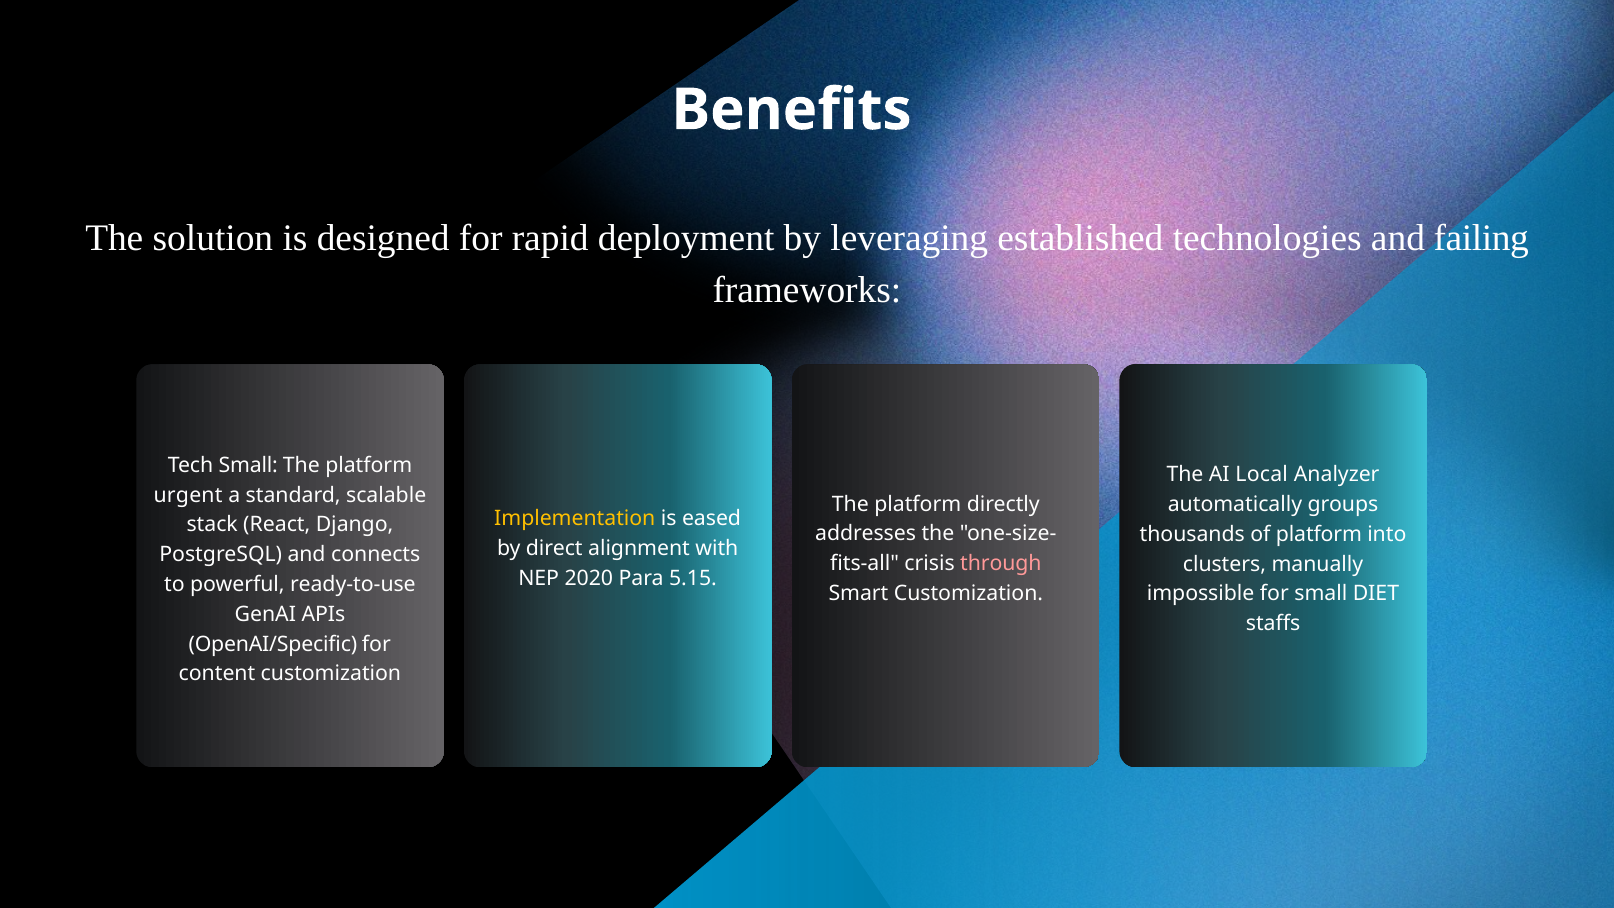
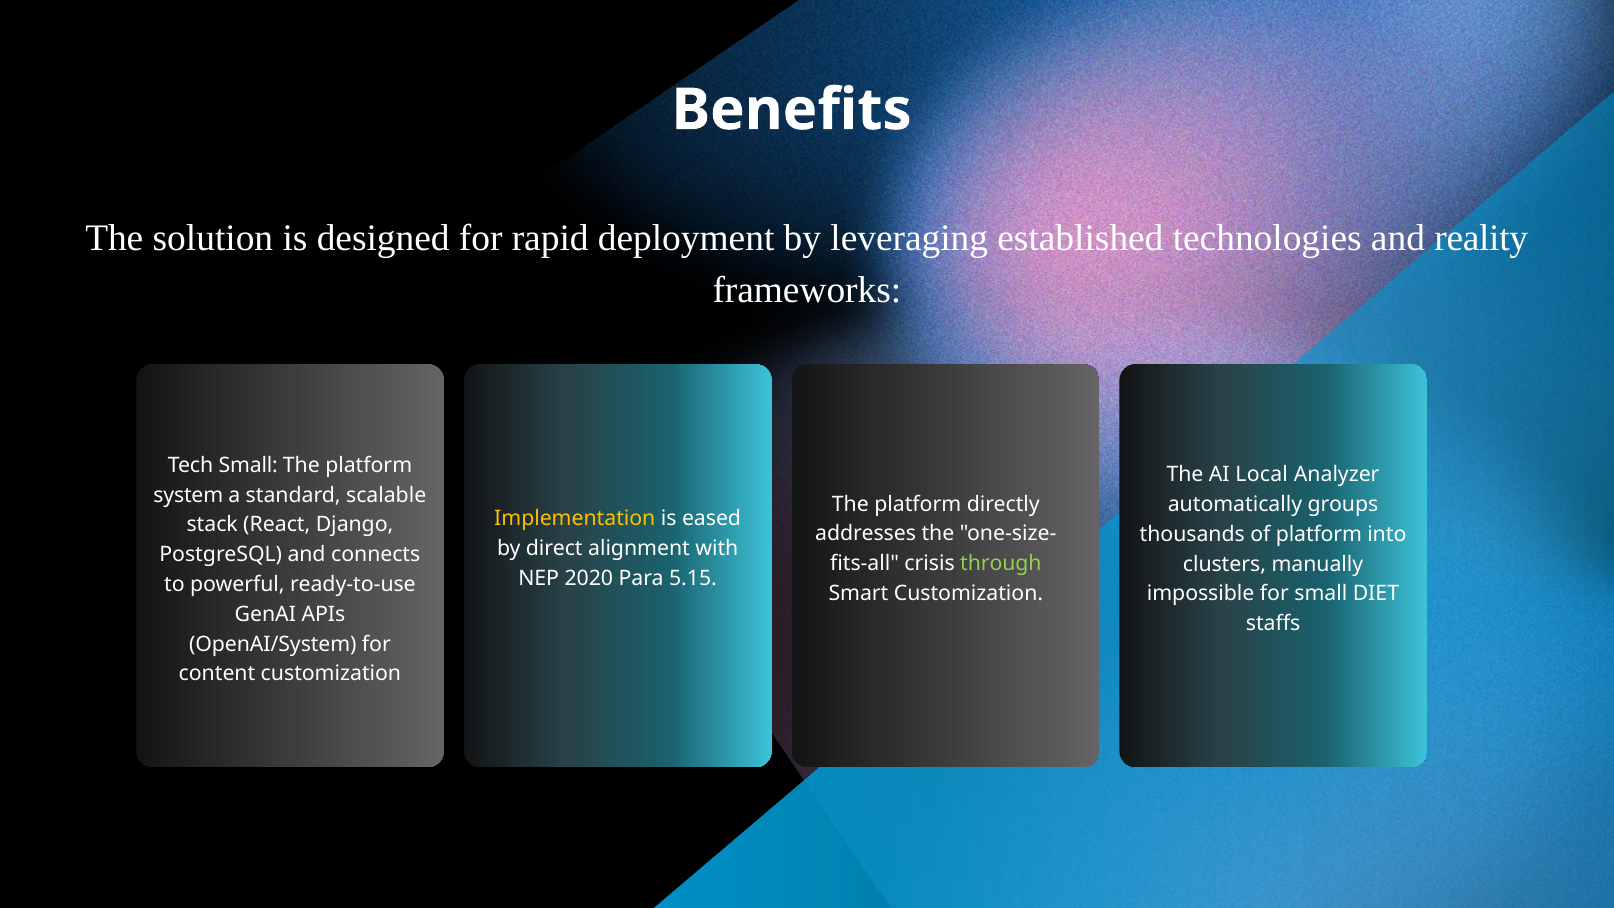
failing: failing -> reality (1481, 238)
urgent: urgent -> system (188, 495)
through colour: pink -> light green (1001, 564)
OpenAI/Specific: OpenAI/Specific -> OpenAI/System (273, 644)
